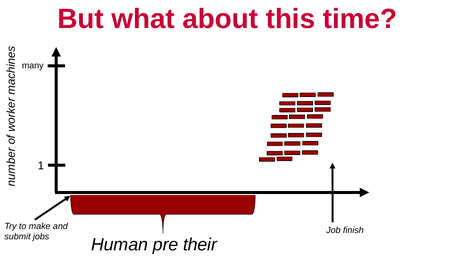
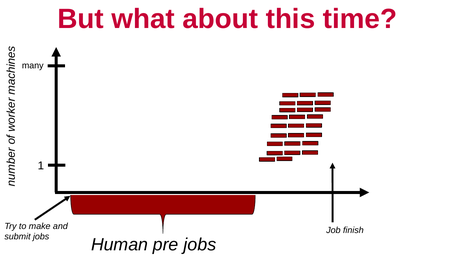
pre their: their -> jobs (200, 244)
